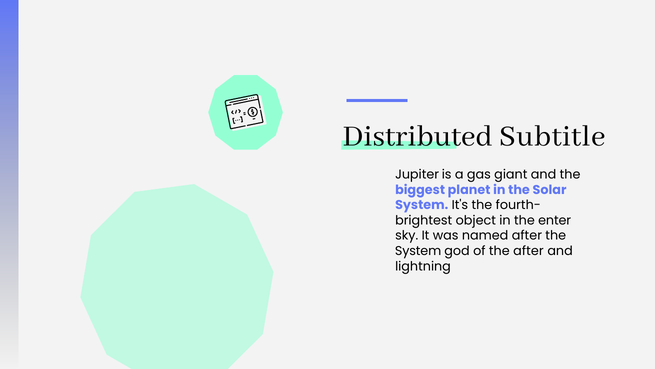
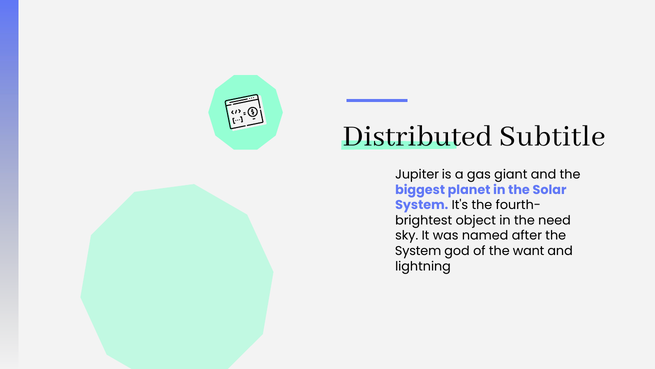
enter: enter -> need (555, 220)
the after: after -> want (529, 251)
